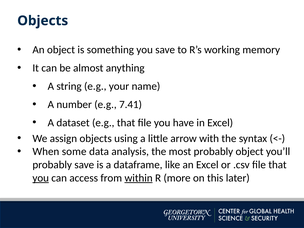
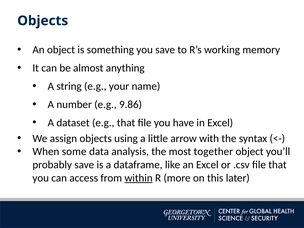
7.41: 7.41 -> 9.86 (131, 104)
most probably: probably -> together (213, 152)
you underline: present -> none (41, 178)
